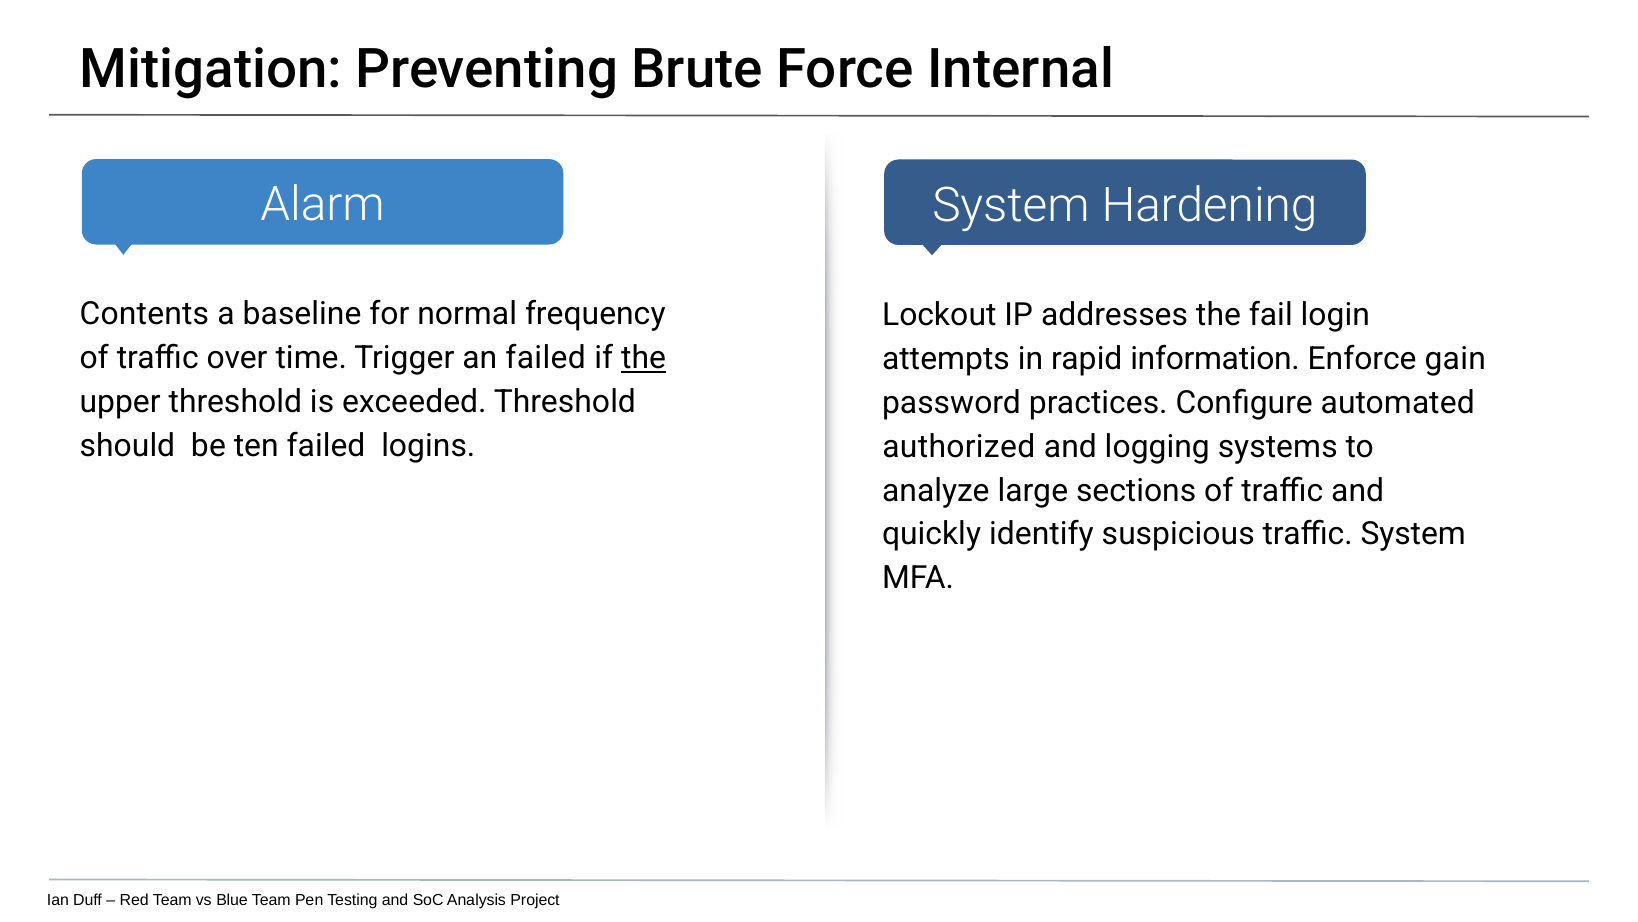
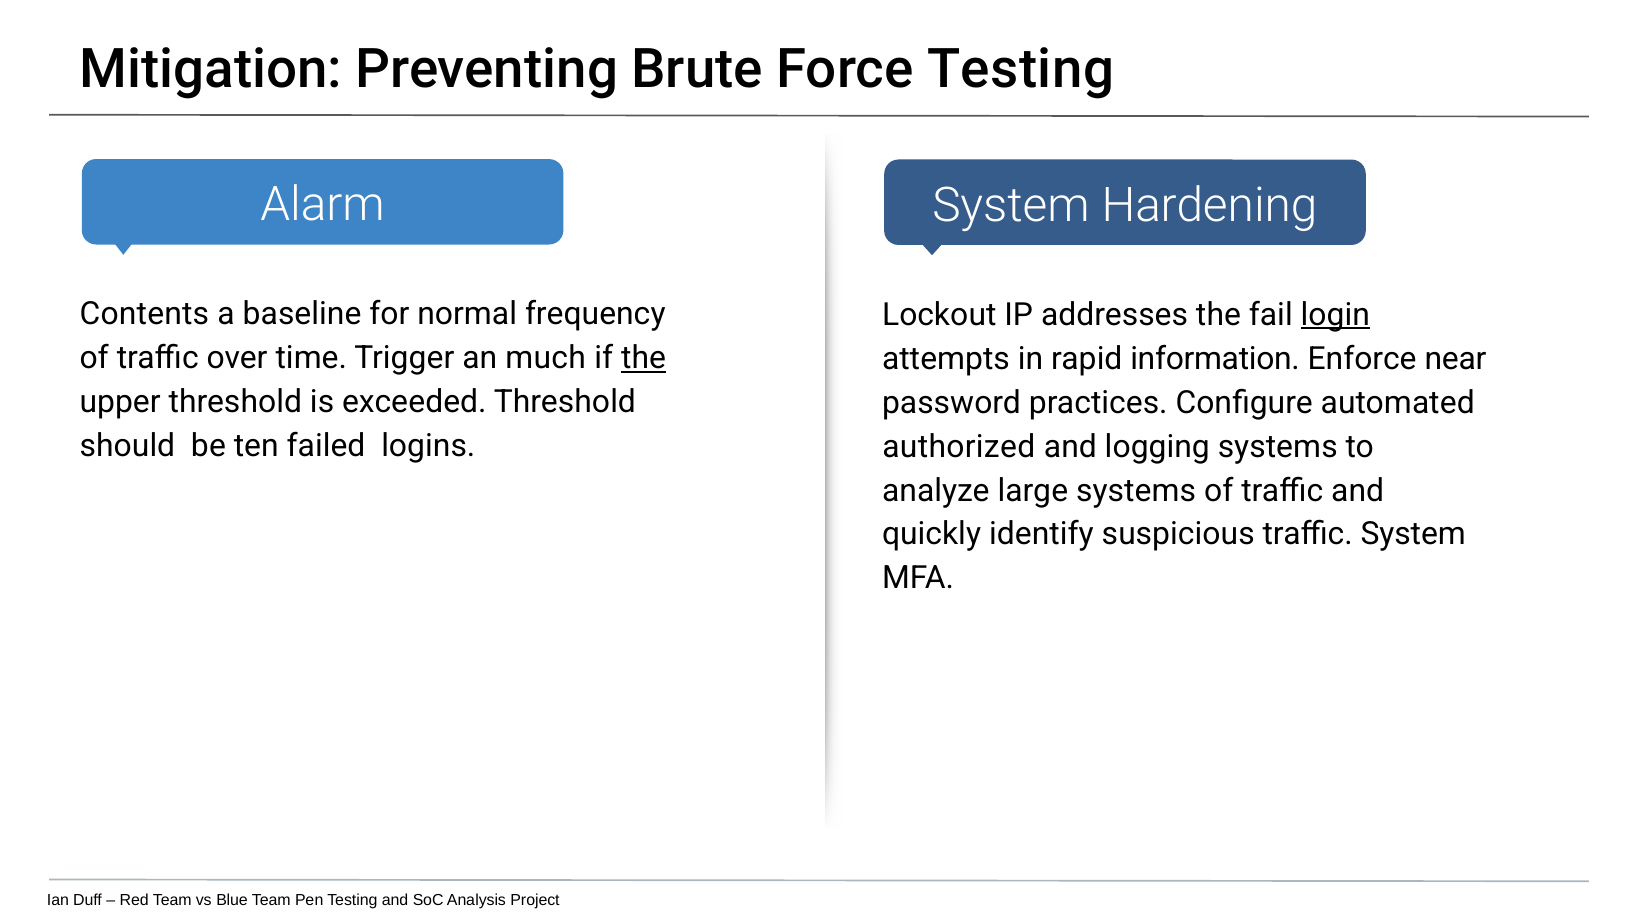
Force Internal: Internal -> Testing (1021, 69)
login underline: none -> present (1335, 315)
an failed: failed -> much (546, 358)
gain: gain -> near (1455, 358)
large sections: sections -> systems (1136, 490)
